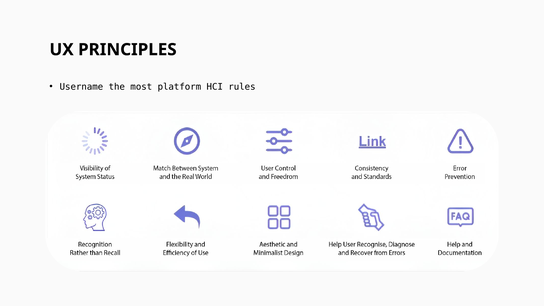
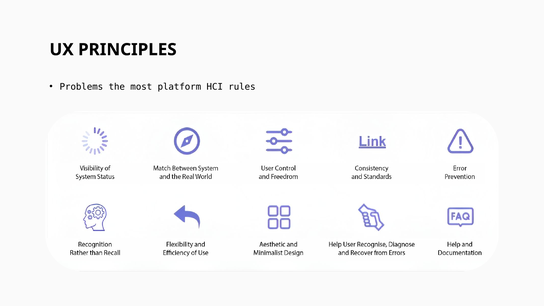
Username: Username -> Problems (81, 87)
